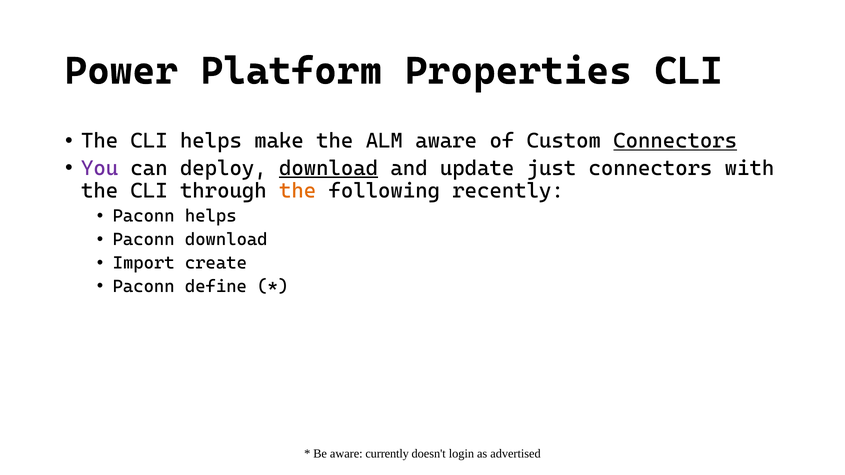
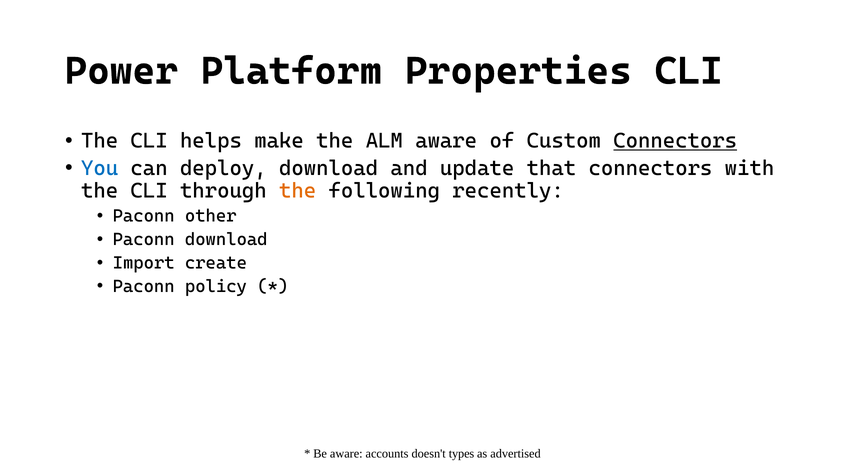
You colour: purple -> blue (100, 168)
download underline: present -> none (329, 168)
just: just -> that (551, 168)
Paconn helps: helps -> other (211, 216)
define: define -> policy (216, 287)
currently: currently -> accounts (387, 454)
login: login -> types (462, 454)
